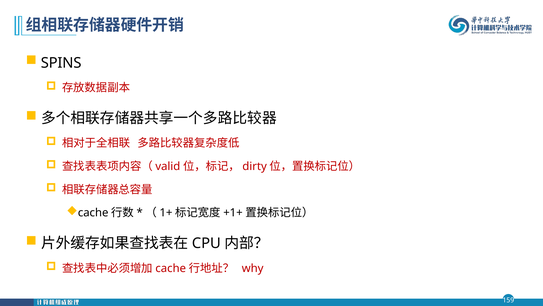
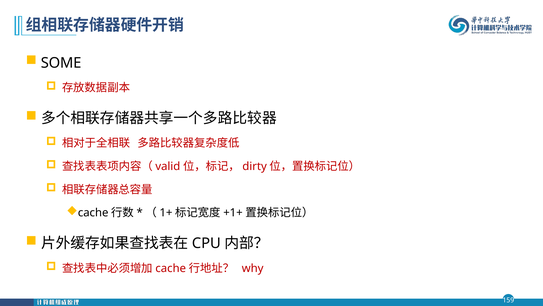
SPINS: SPINS -> SOME (61, 63)
